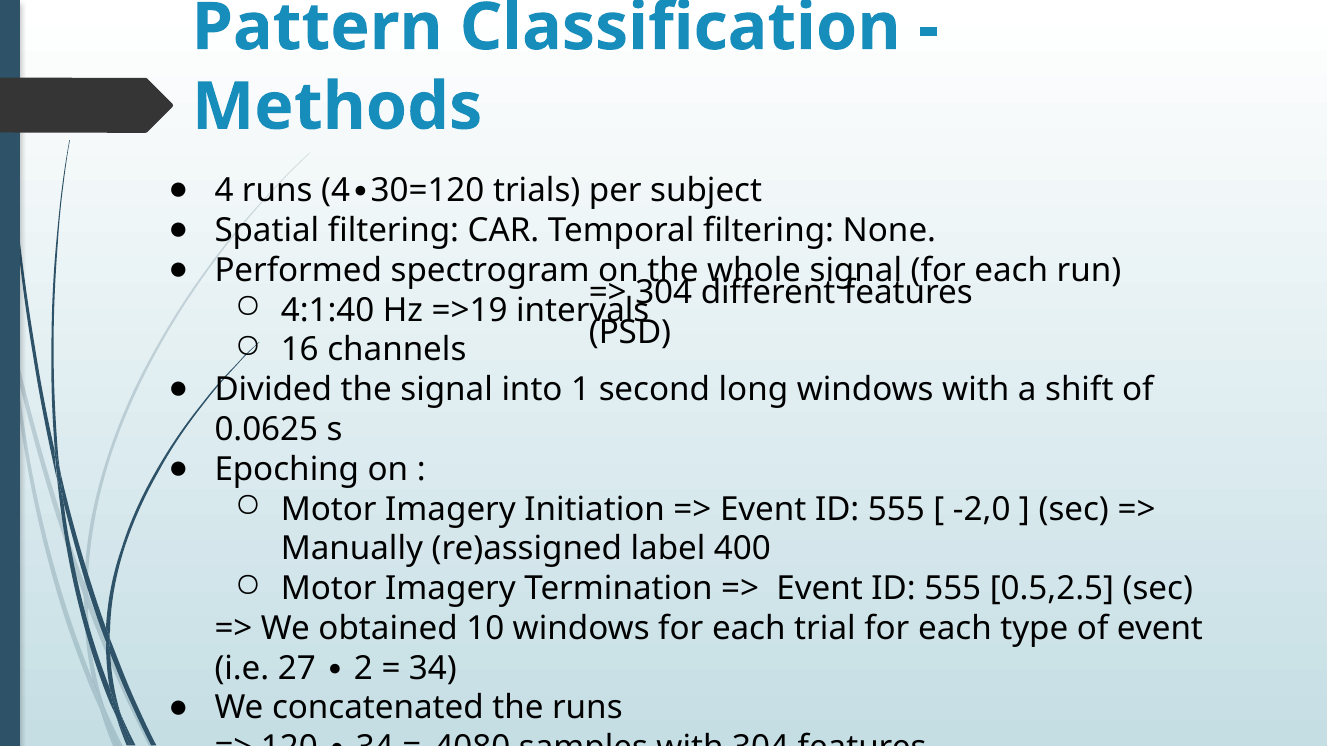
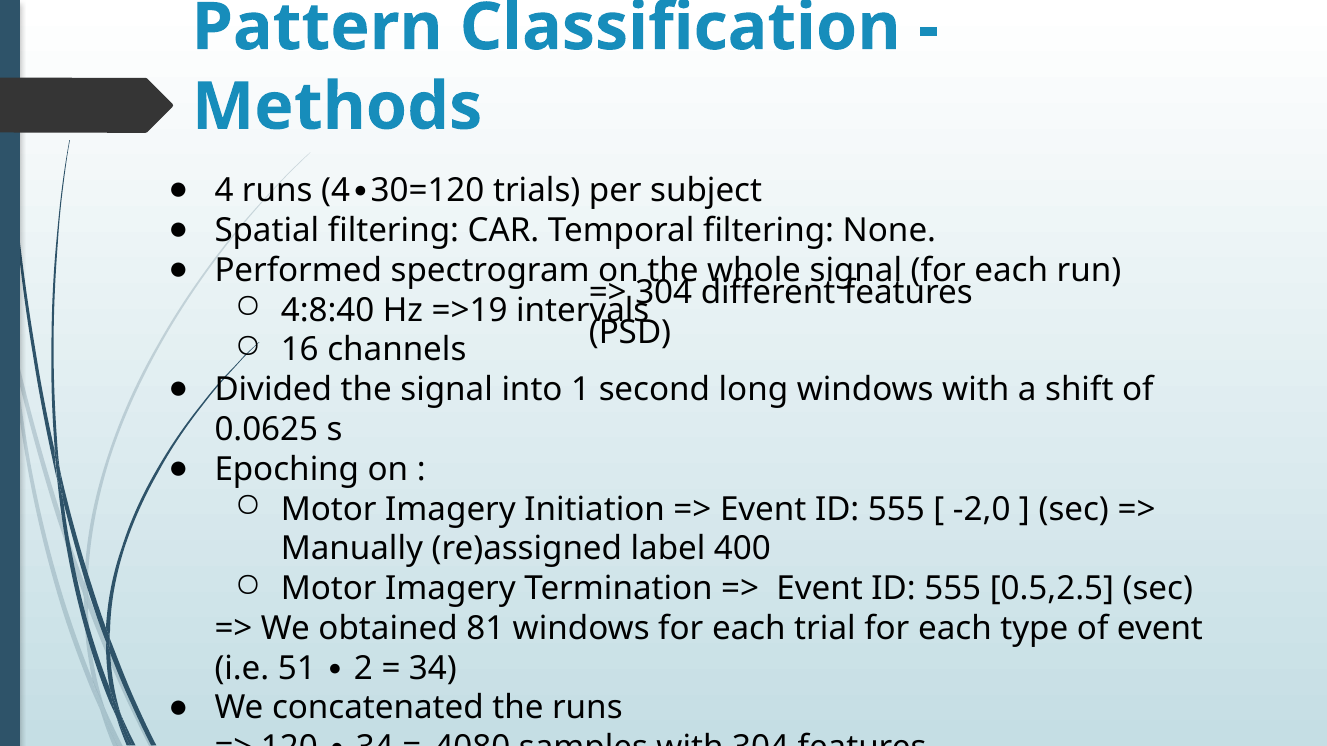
4:1:40: 4:1:40 -> 4:8:40 (328, 310)
10: 10 -> 81 (485, 629)
27: 27 -> 51 (297, 669)
